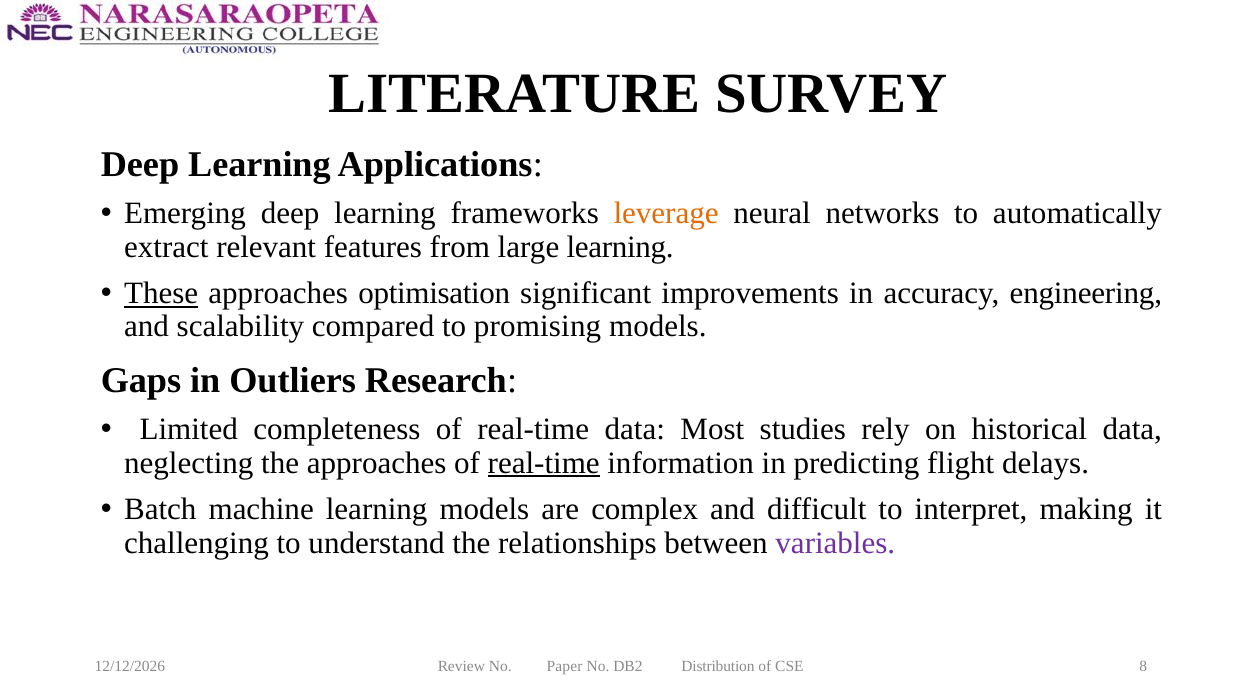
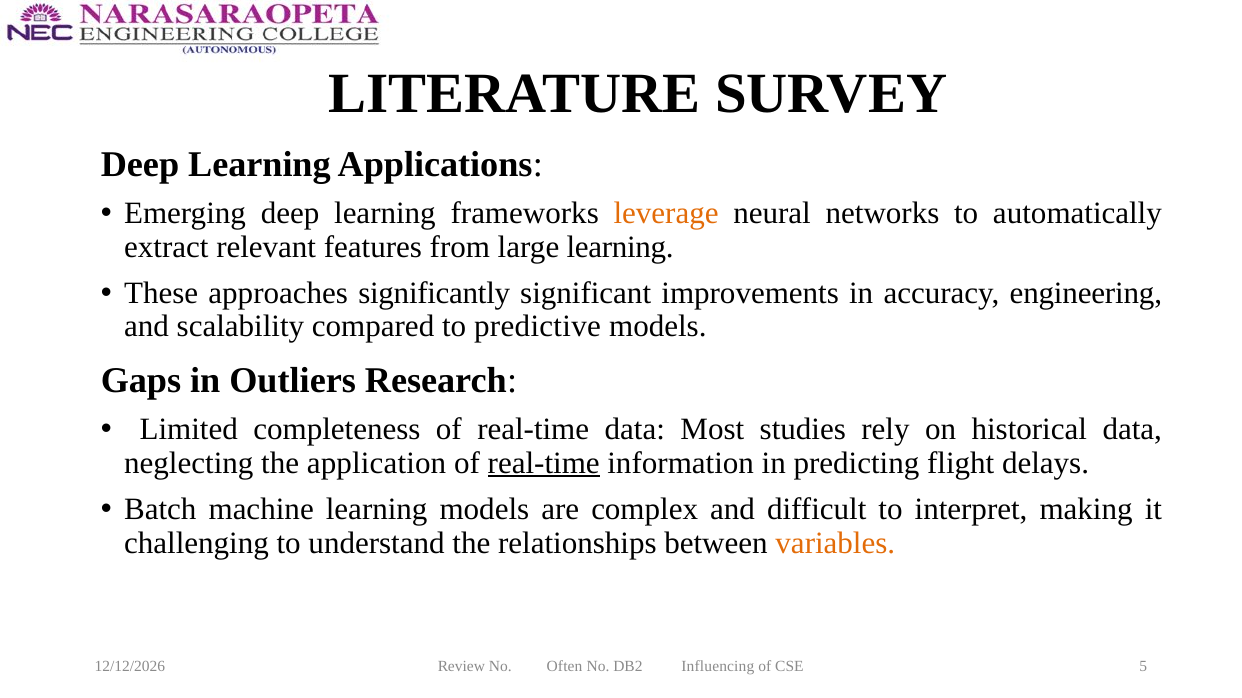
These underline: present -> none (161, 294)
optimisation: optimisation -> significantly (434, 294)
promising: promising -> predictive (538, 327)
the approaches: approaches -> application (377, 463)
variables colour: purple -> orange (835, 543)
Paper: Paper -> Often (565, 667)
Distribution: Distribution -> Influencing (718, 667)
8: 8 -> 5 (1143, 667)
